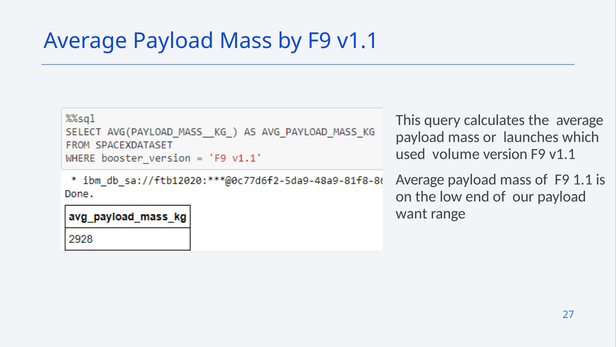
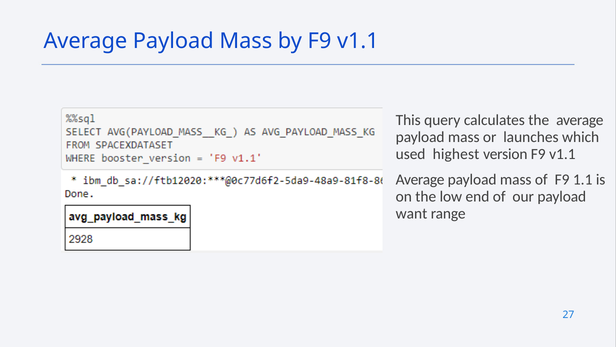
volume: volume -> highest (456, 154)
